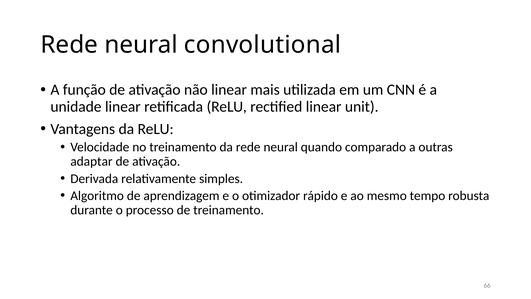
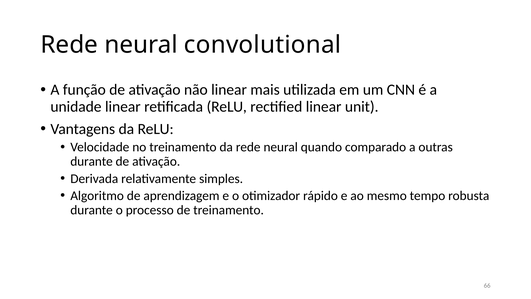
adaptar: adaptar -> durante (92, 161)
